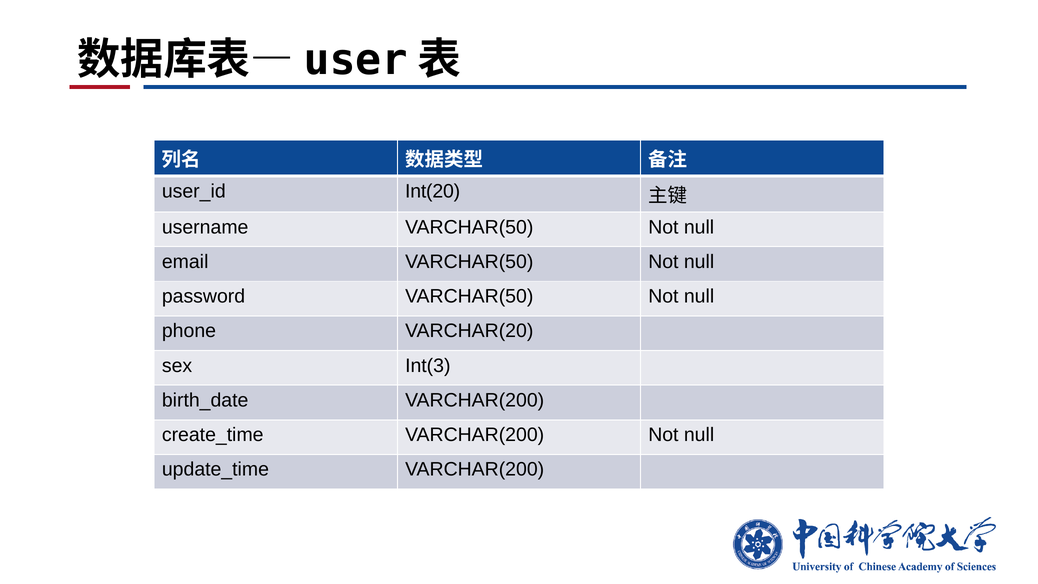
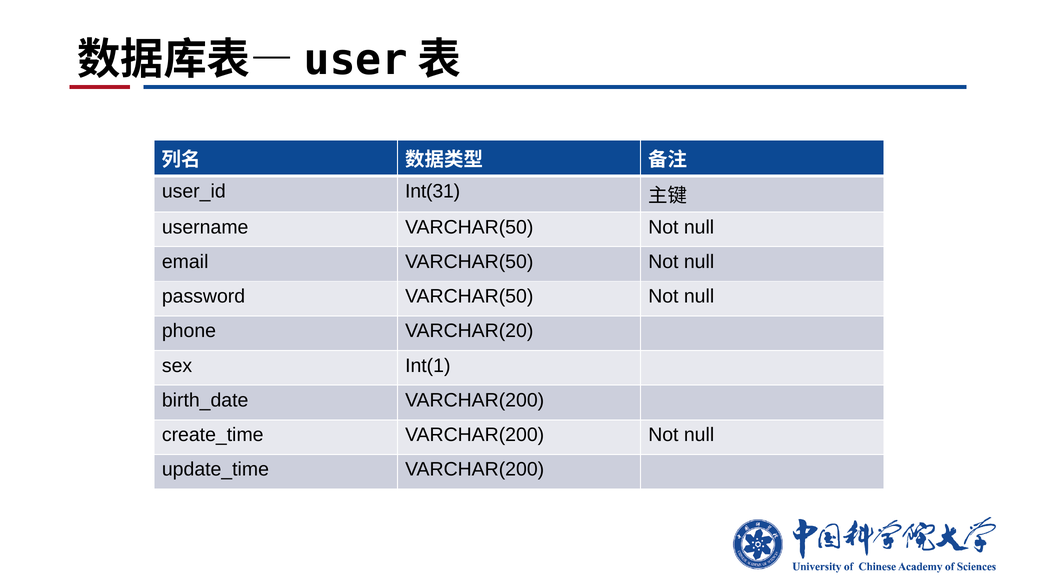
Int(20: Int(20 -> Int(31 (433, 191)
Int(3: Int(3 -> Int(1 (428, 366)
